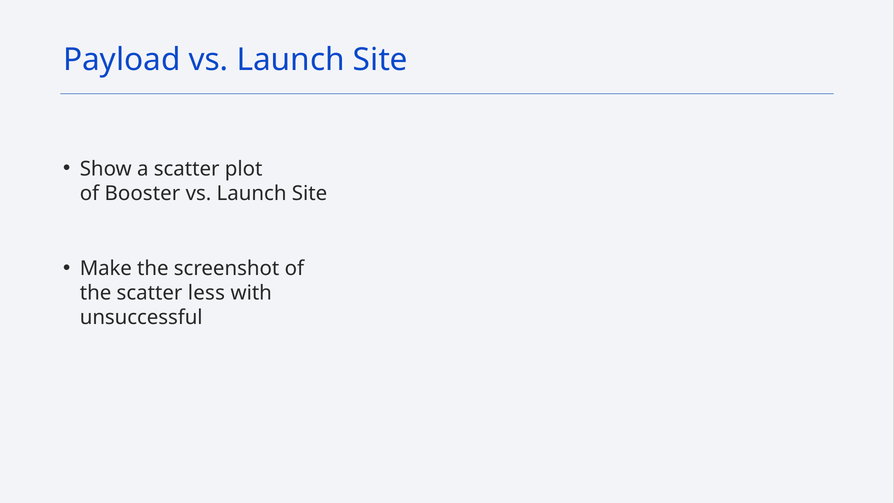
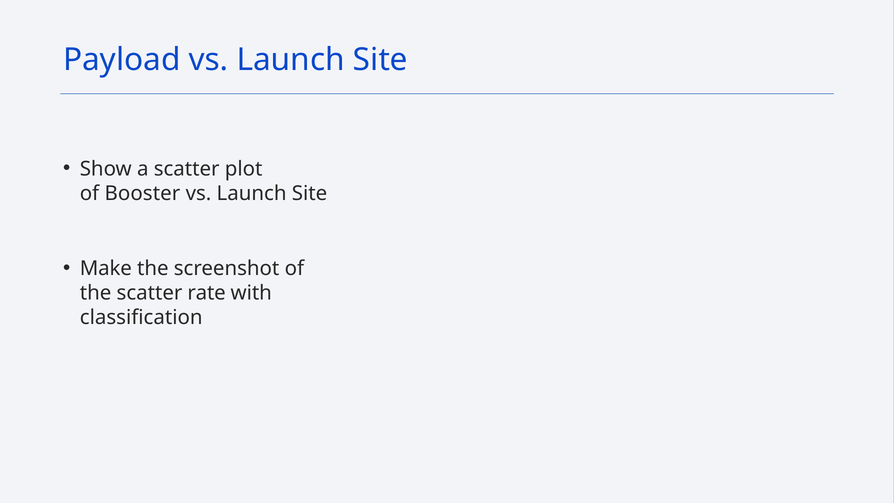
less: less -> rate (207, 293)
unsuccessful: unsuccessful -> classification (141, 318)
